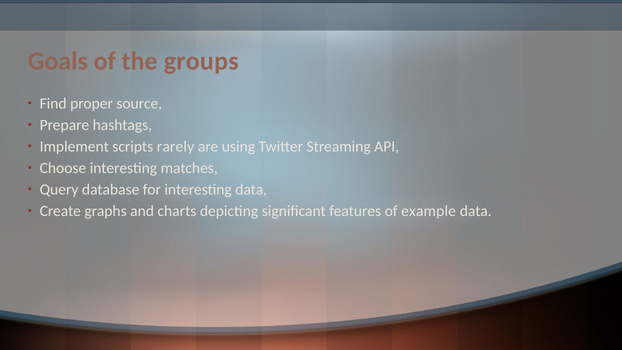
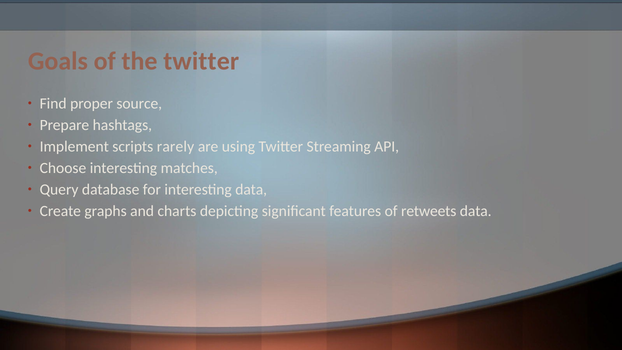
the groups: groups -> twitter (201, 61)
example: example -> retweets (429, 211)
